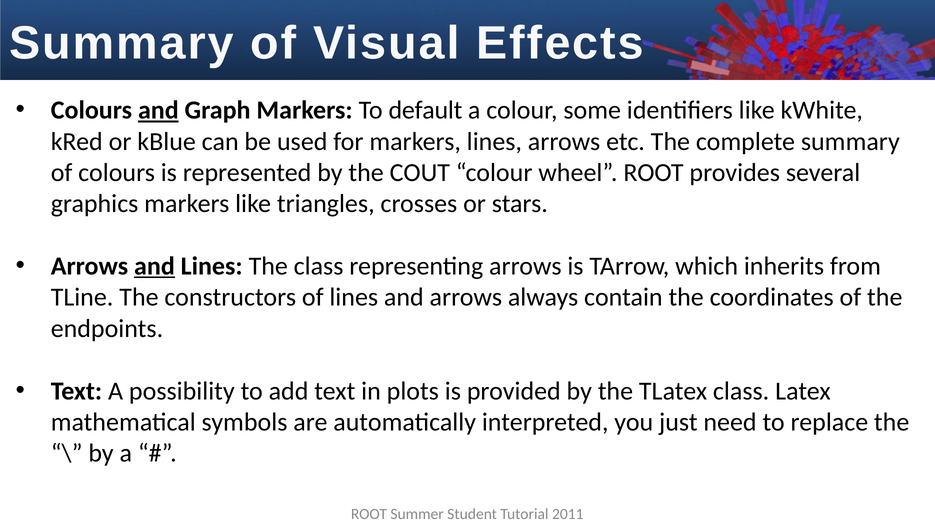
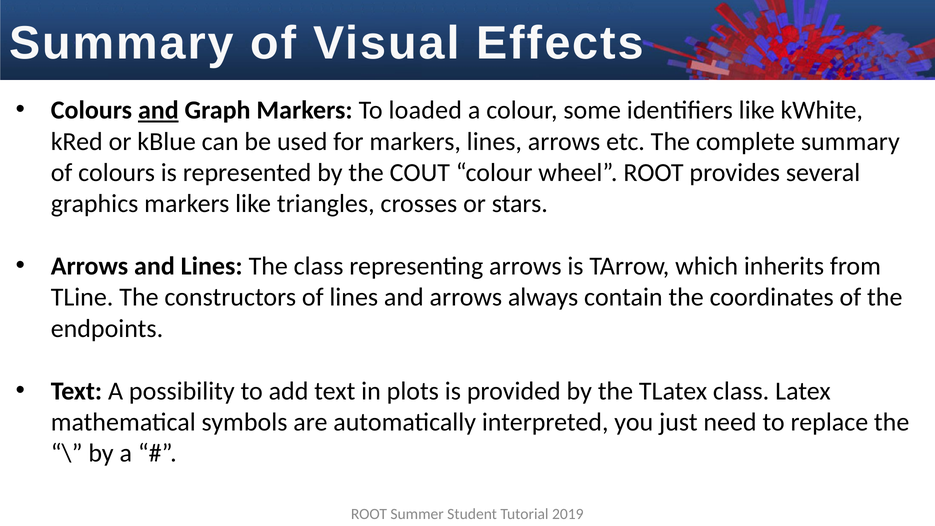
default: default -> loaded (425, 110)
and underline: present -> none (154, 266)
2011: 2011 -> 2019 (568, 514)
